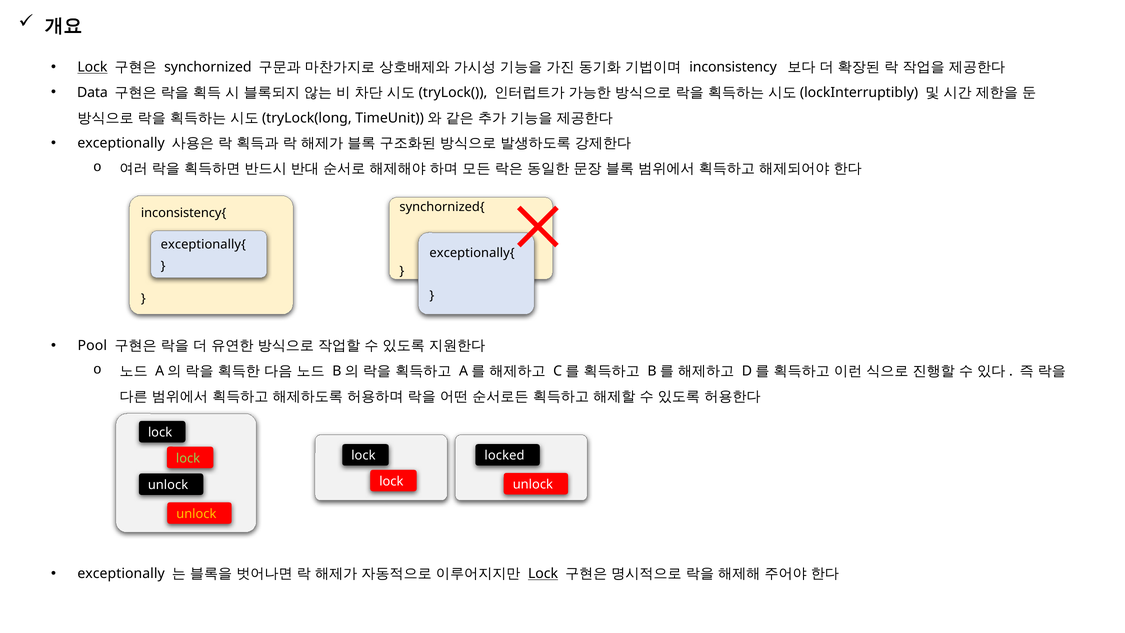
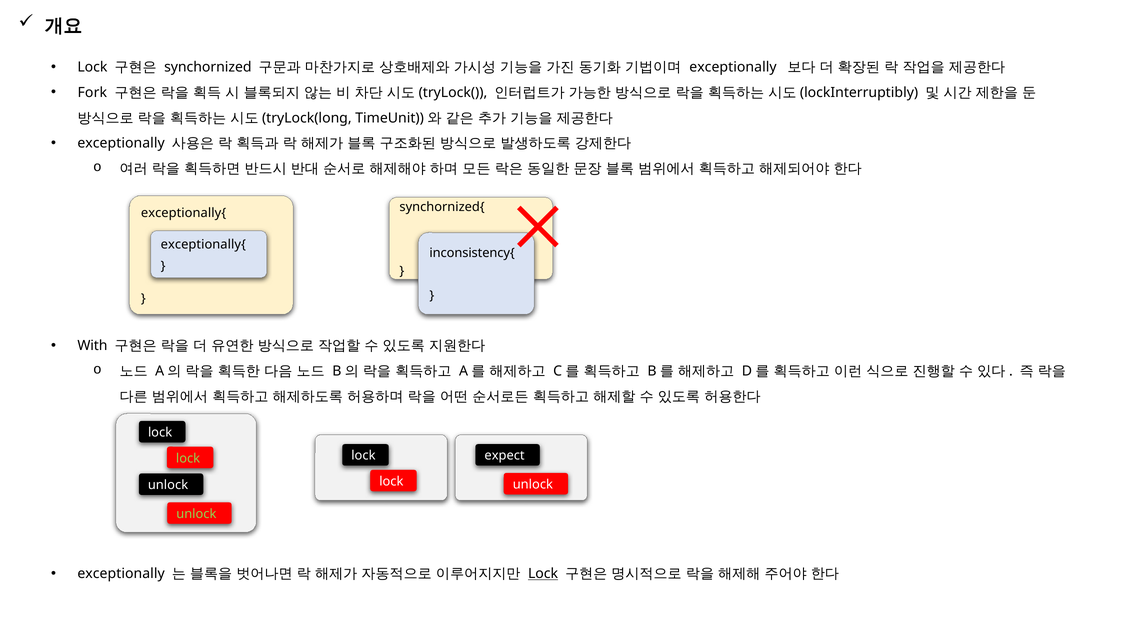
Lock underline: present -> none (92, 67)
inconsistency: inconsistency -> exceptionally (733, 67)
Data: Data -> Fork (92, 93)
inconsistency{: inconsistency{ -> exceptionally{ (184, 213)
exceptionally{: exceptionally{ -> inconsistency{ (472, 253)
Pool: Pool -> With (92, 346)
locked: locked -> expect (505, 456)
unlock colour: yellow -> light green (196, 514)
